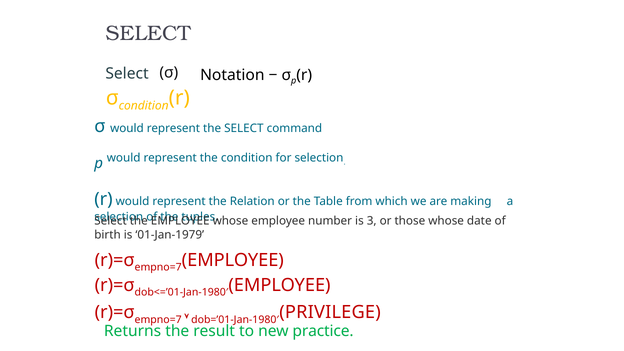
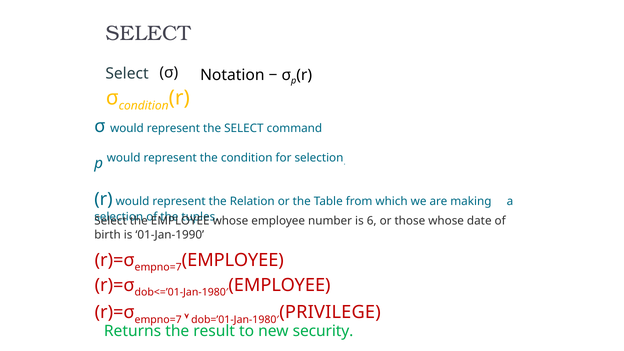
3: 3 -> 6 (372, 221)
01-Jan-1979: 01-Jan-1979 -> 01-Jan-1990 (170, 235)
practice: practice -> security (323, 331)
